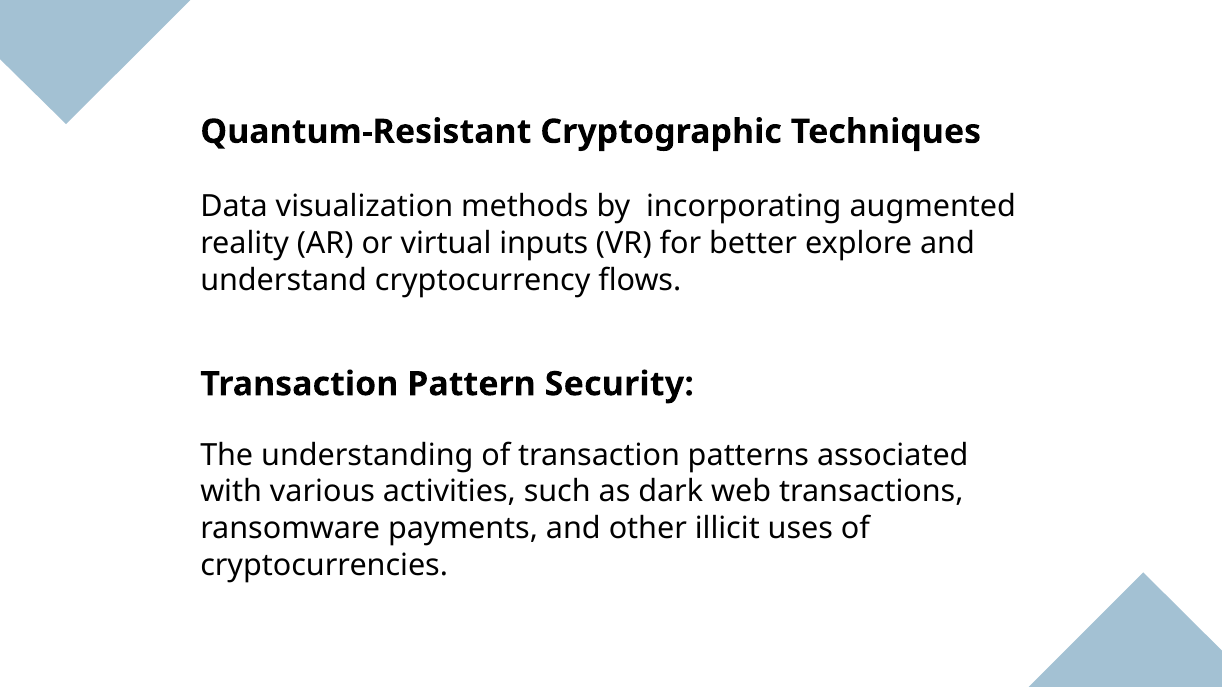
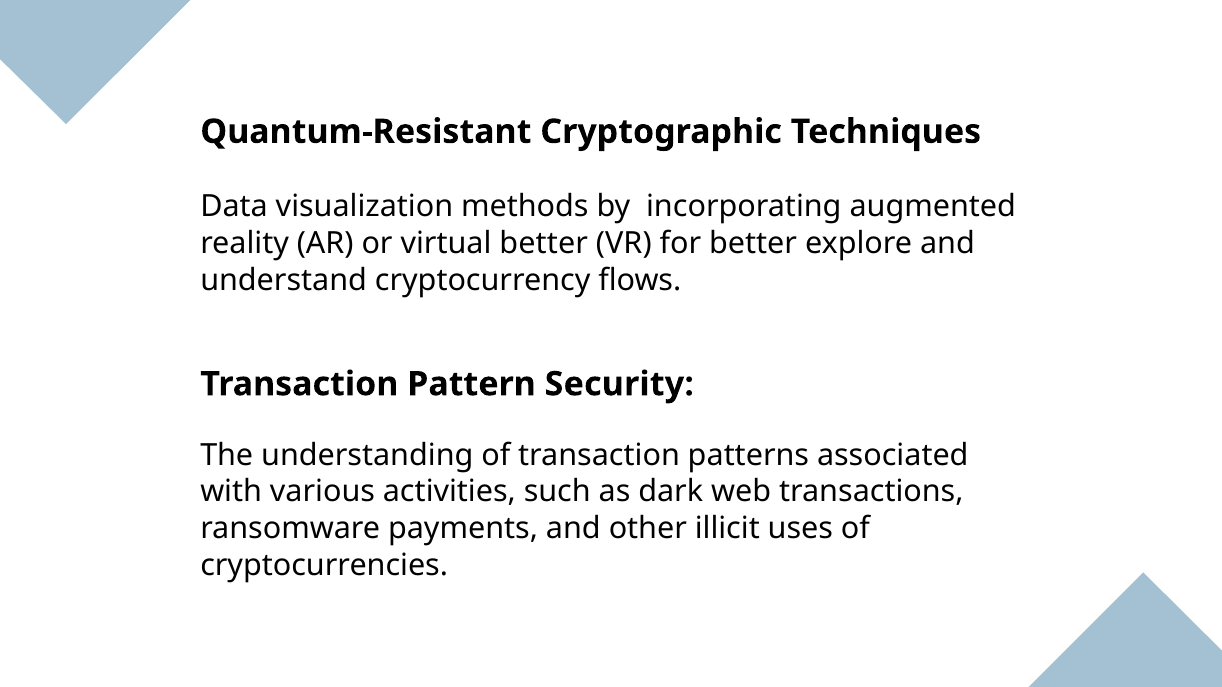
virtual inputs: inputs -> better (544, 244)
